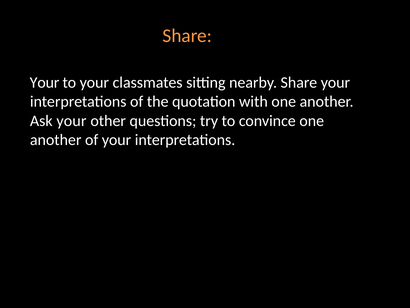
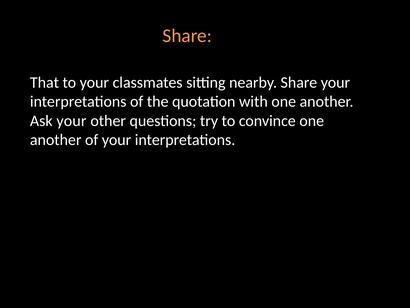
Your: Your -> That (44, 82)
